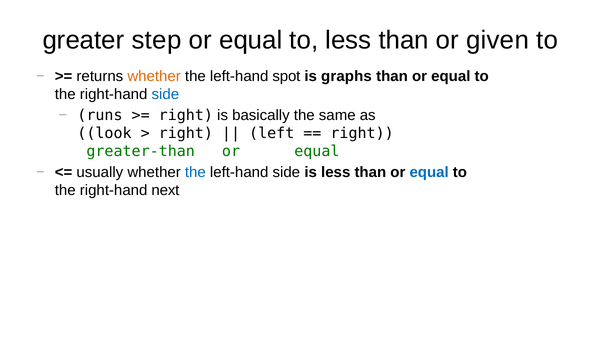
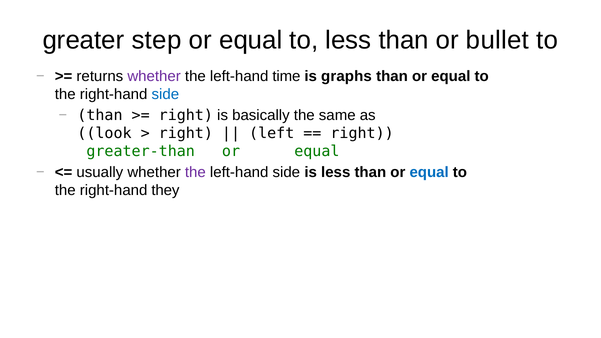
given: given -> bullet (497, 40)
whether colour: orange -> purple (154, 76)
spot: spot -> time (286, 76)
runs: runs -> than (100, 115)
the colour: blue -> purple (195, 173)
next: next -> they (165, 191)
